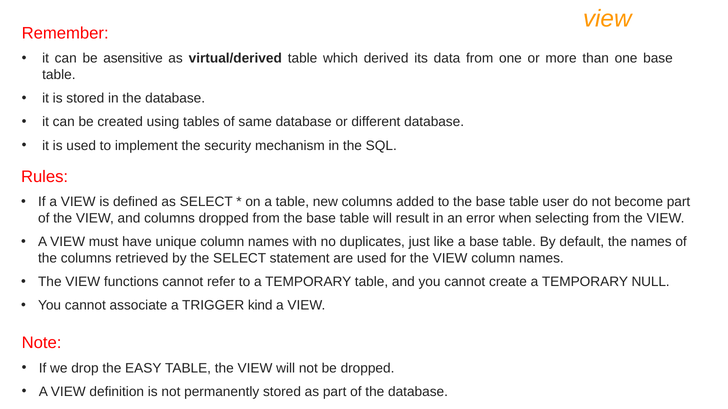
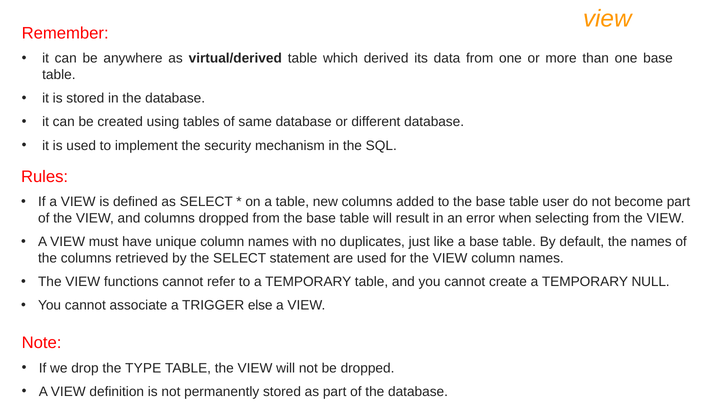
asensitive: asensitive -> anywhere (133, 58)
kind: kind -> else (260, 306)
EASY: EASY -> TYPE (143, 369)
